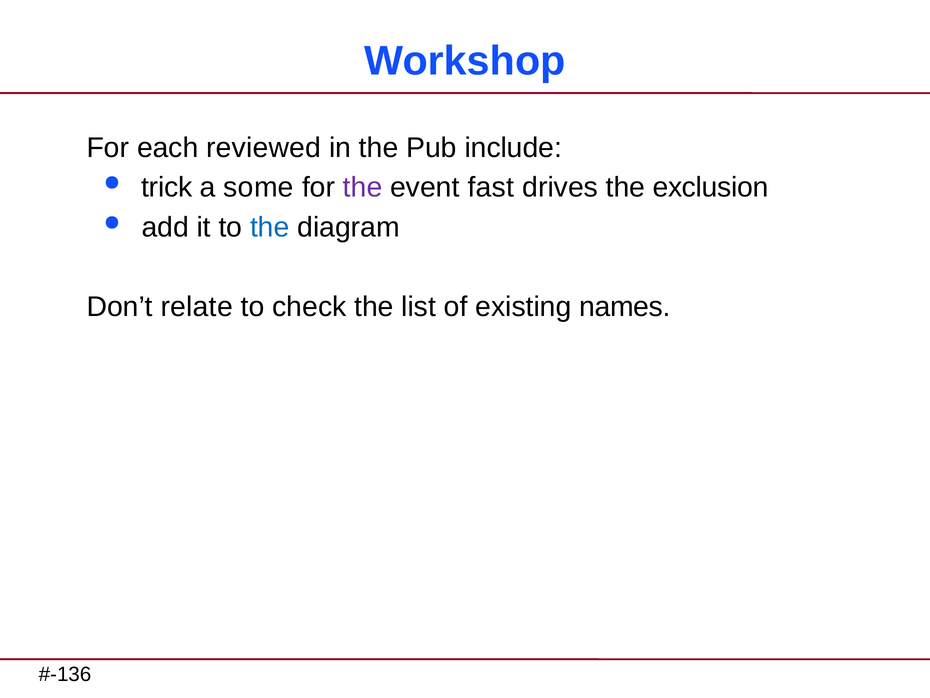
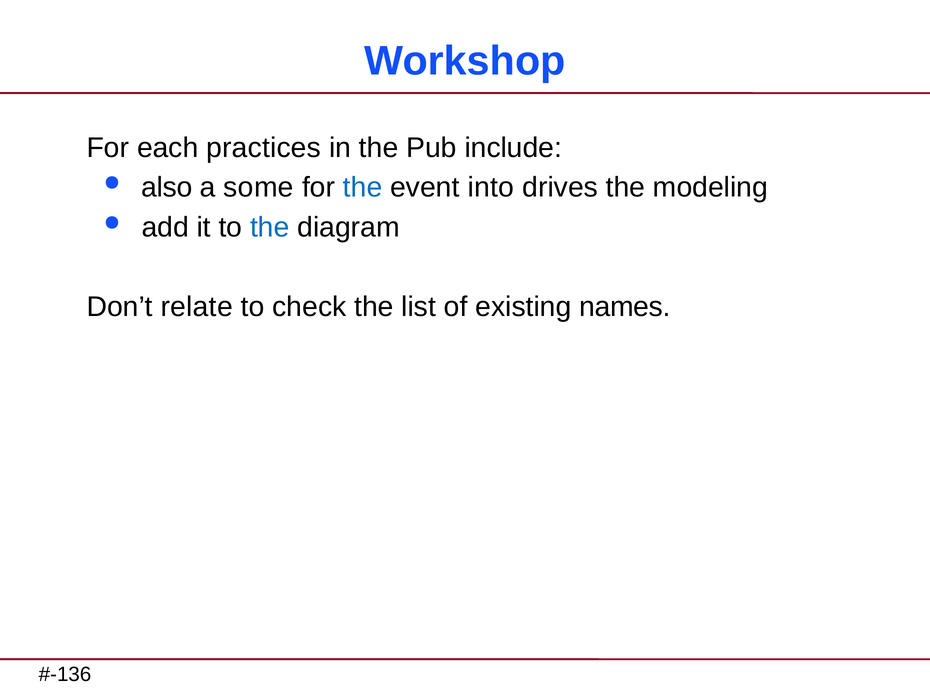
reviewed: reviewed -> practices (264, 148)
trick: trick -> also (167, 187)
the colour: purple -> blue (363, 187)
fast: fast -> into (491, 187)
exclusion: exclusion -> modeling (711, 187)
